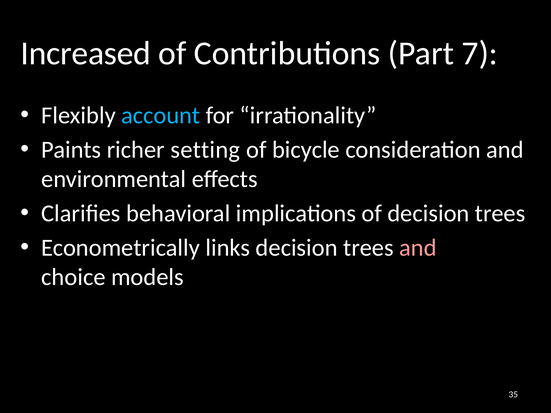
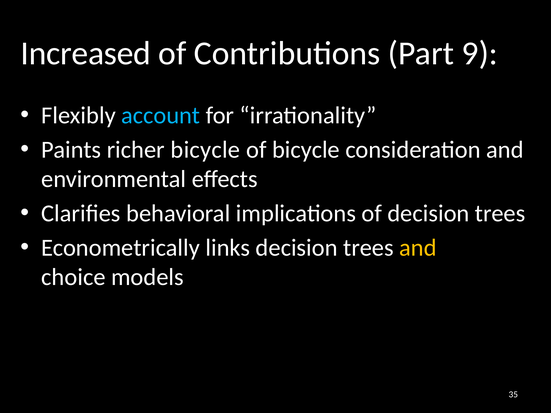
7: 7 -> 9 (480, 53)
richer setting: setting -> bicycle (205, 150)
and colour: pink -> yellow (418, 248)
